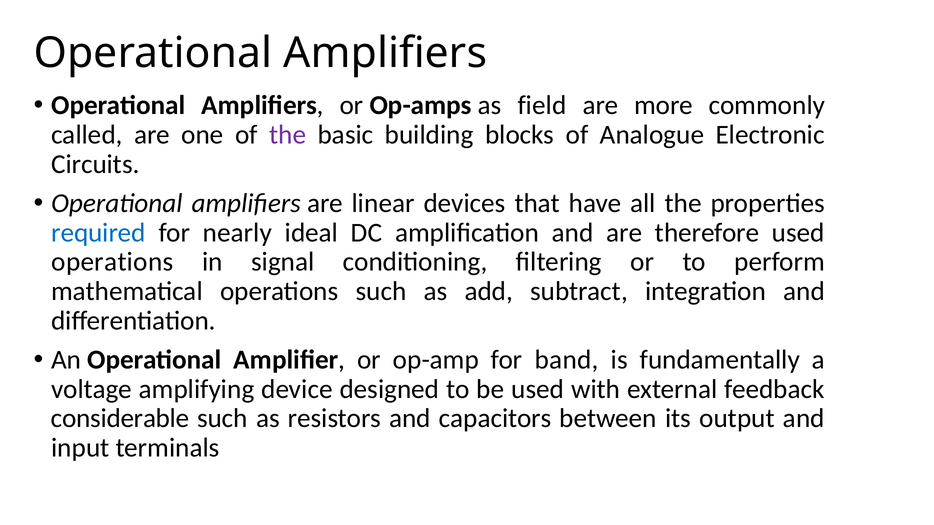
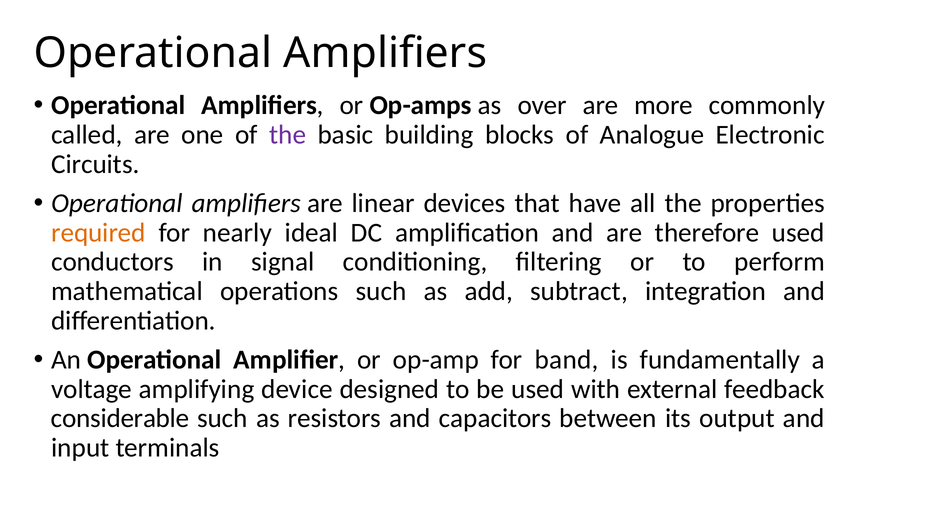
field: field -> over (542, 106)
required colour: blue -> orange (98, 233)
operations: operations -> conductors (113, 262)
